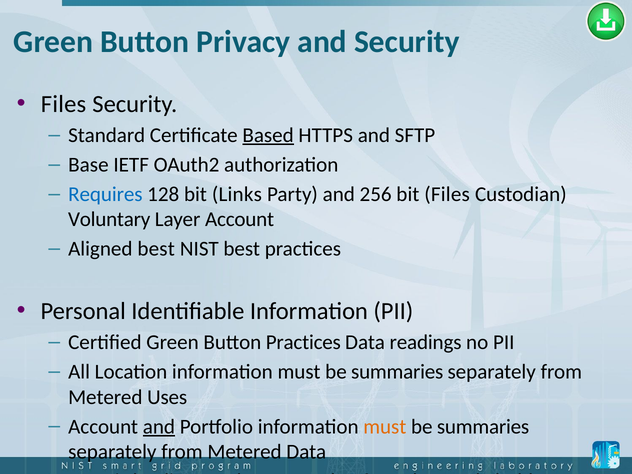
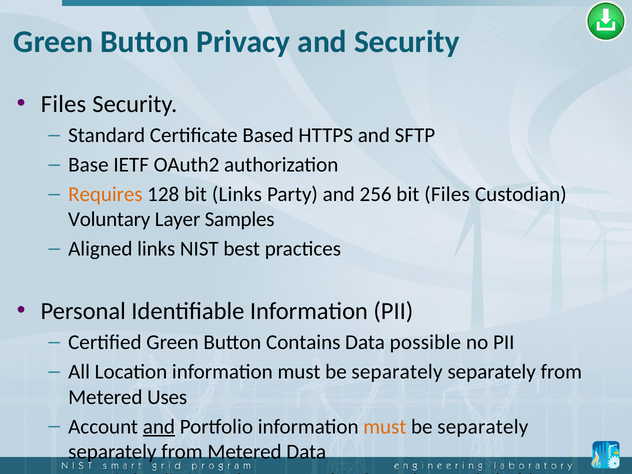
Based underline: present -> none (268, 135)
Requires colour: blue -> orange (105, 194)
Layer Account: Account -> Samples (240, 220)
Aligned best: best -> links (156, 249)
Button Practices: Practices -> Contains (303, 342)
readings: readings -> possible (425, 342)
summaries: summaries -> separately (397, 372)
summaries: summaries -> separately (483, 427)
